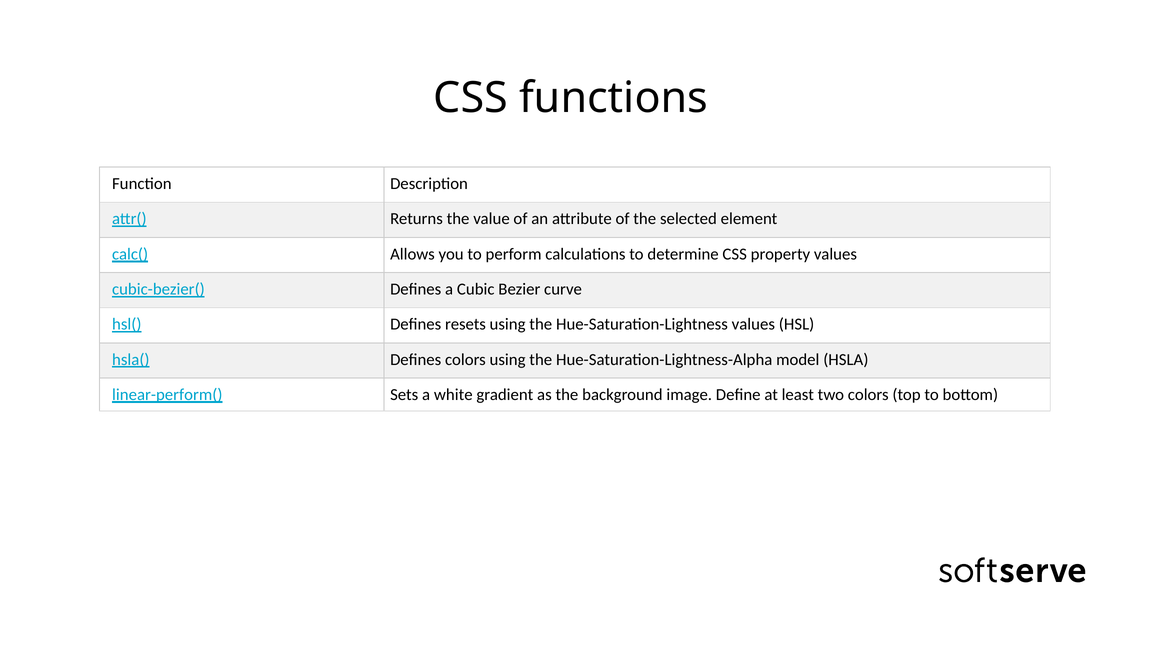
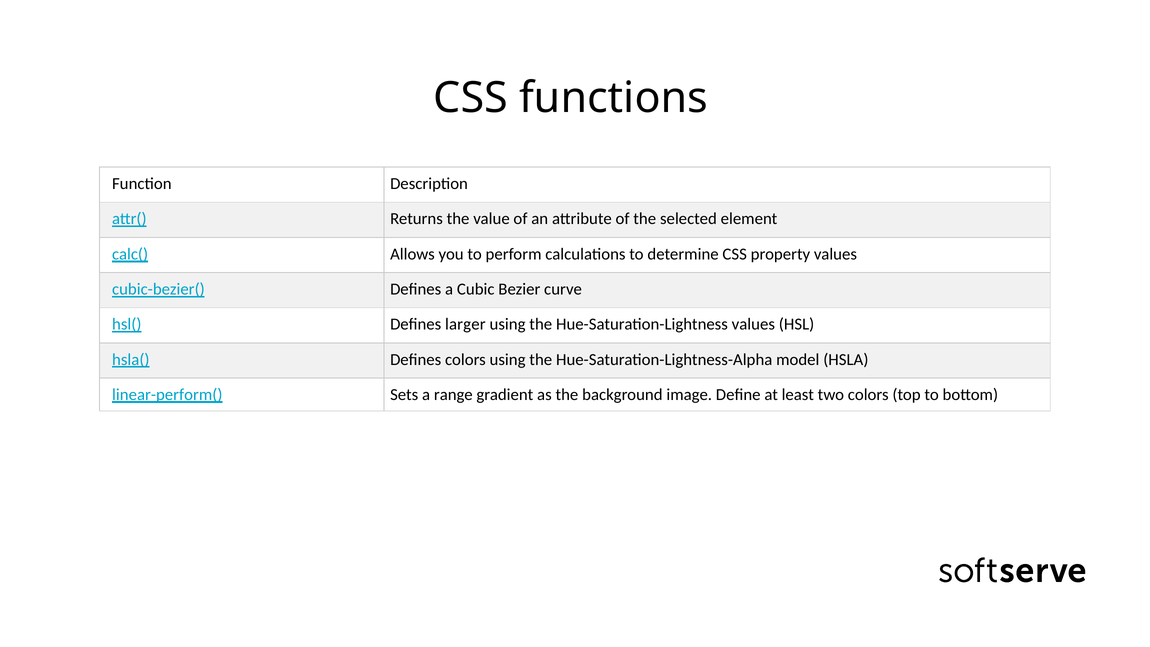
resets: resets -> larger (465, 324)
white: white -> range (453, 395)
